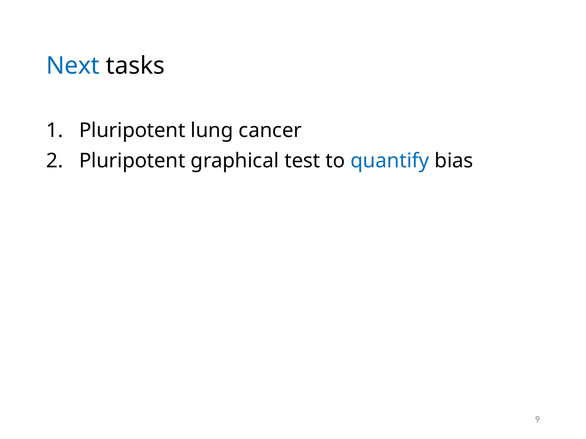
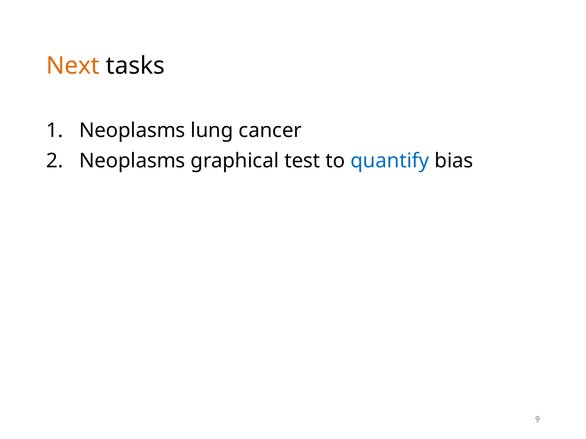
Next colour: blue -> orange (73, 66)
Pluripotent: Pluripotent -> Neoplasms (132, 131)
Pluripotent: Pluripotent -> Neoplasms (132, 161)
